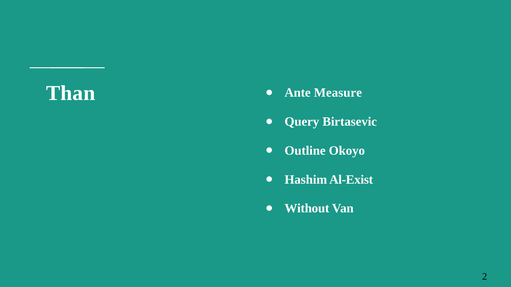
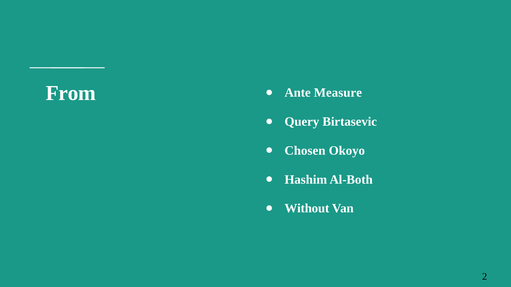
Than: Than -> From (71, 93)
Outline: Outline -> Chosen (305, 151)
Al-Exist: Al-Exist -> Al-Both (351, 180)
